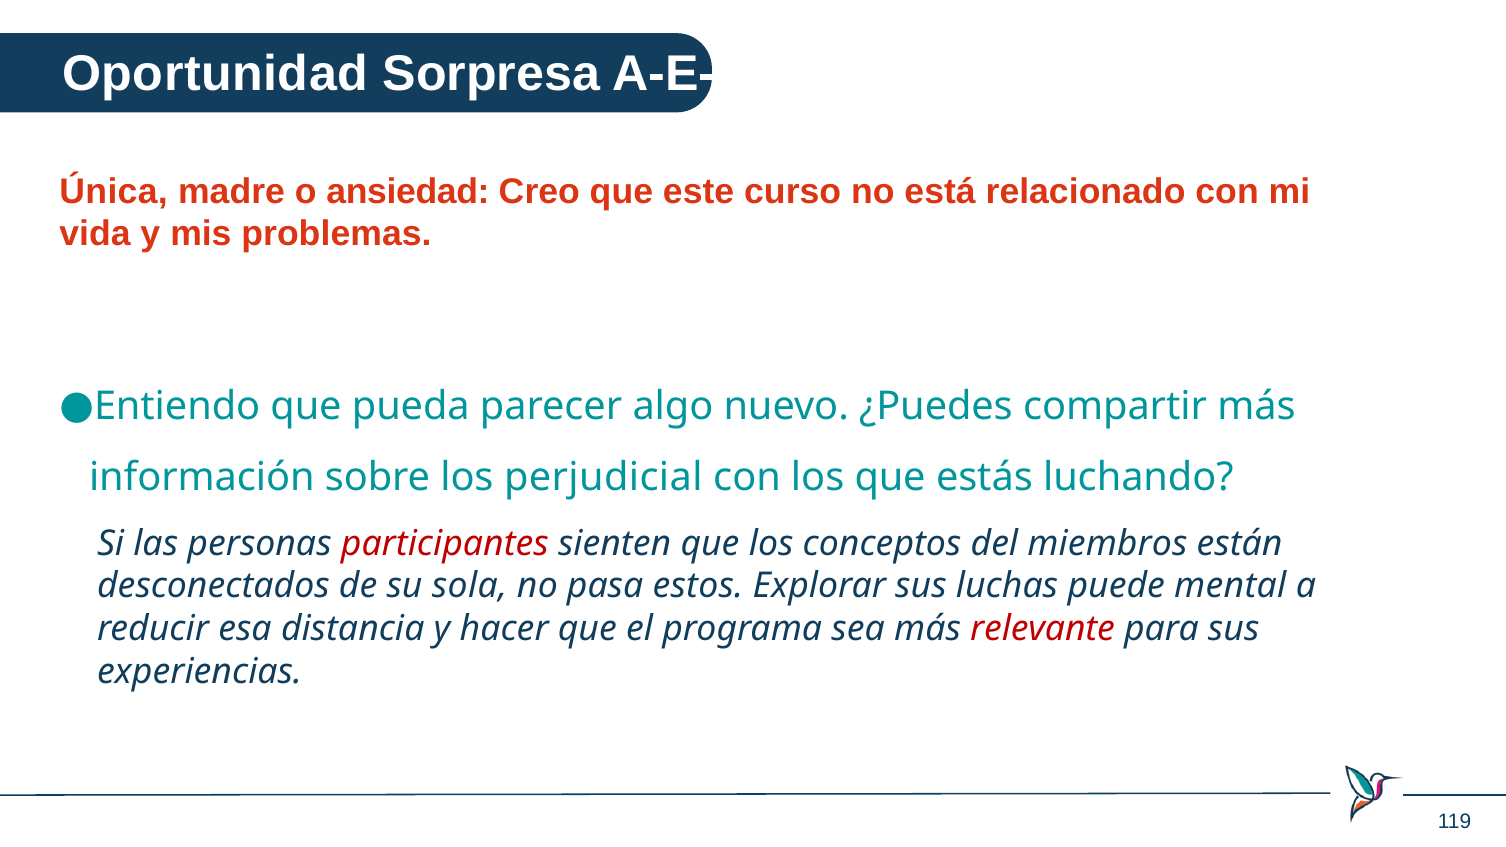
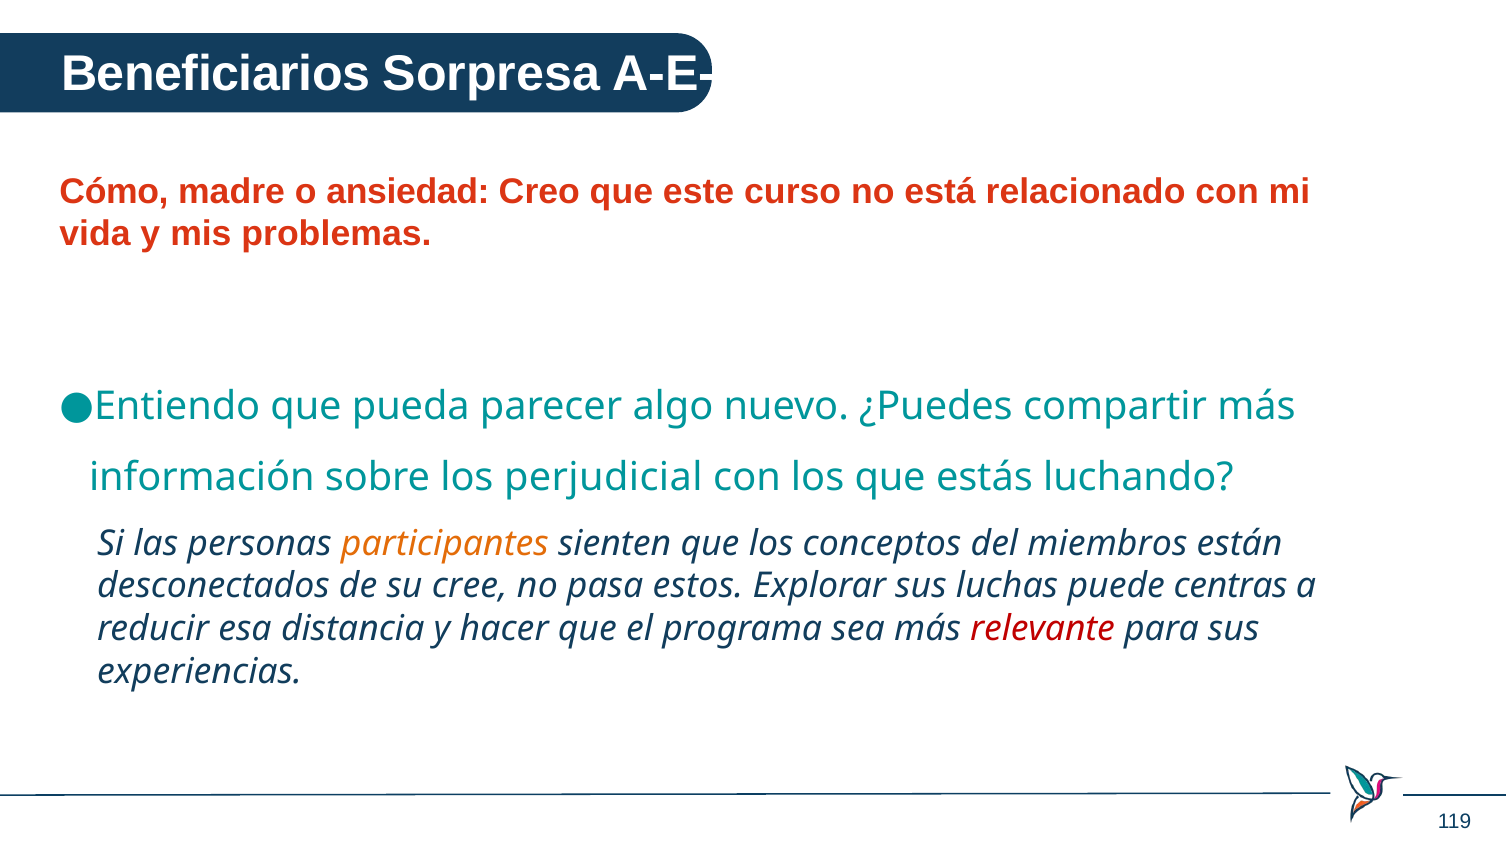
Oportunidad: Oportunidad -> Beneficiarios (216, 74)
Única: Única -> Cómo (114, 191)
participantes colour: red -> orange (445, 544)
sola: sola -> cree (470, 586)
mental: mental -> centras (1231, 586)
